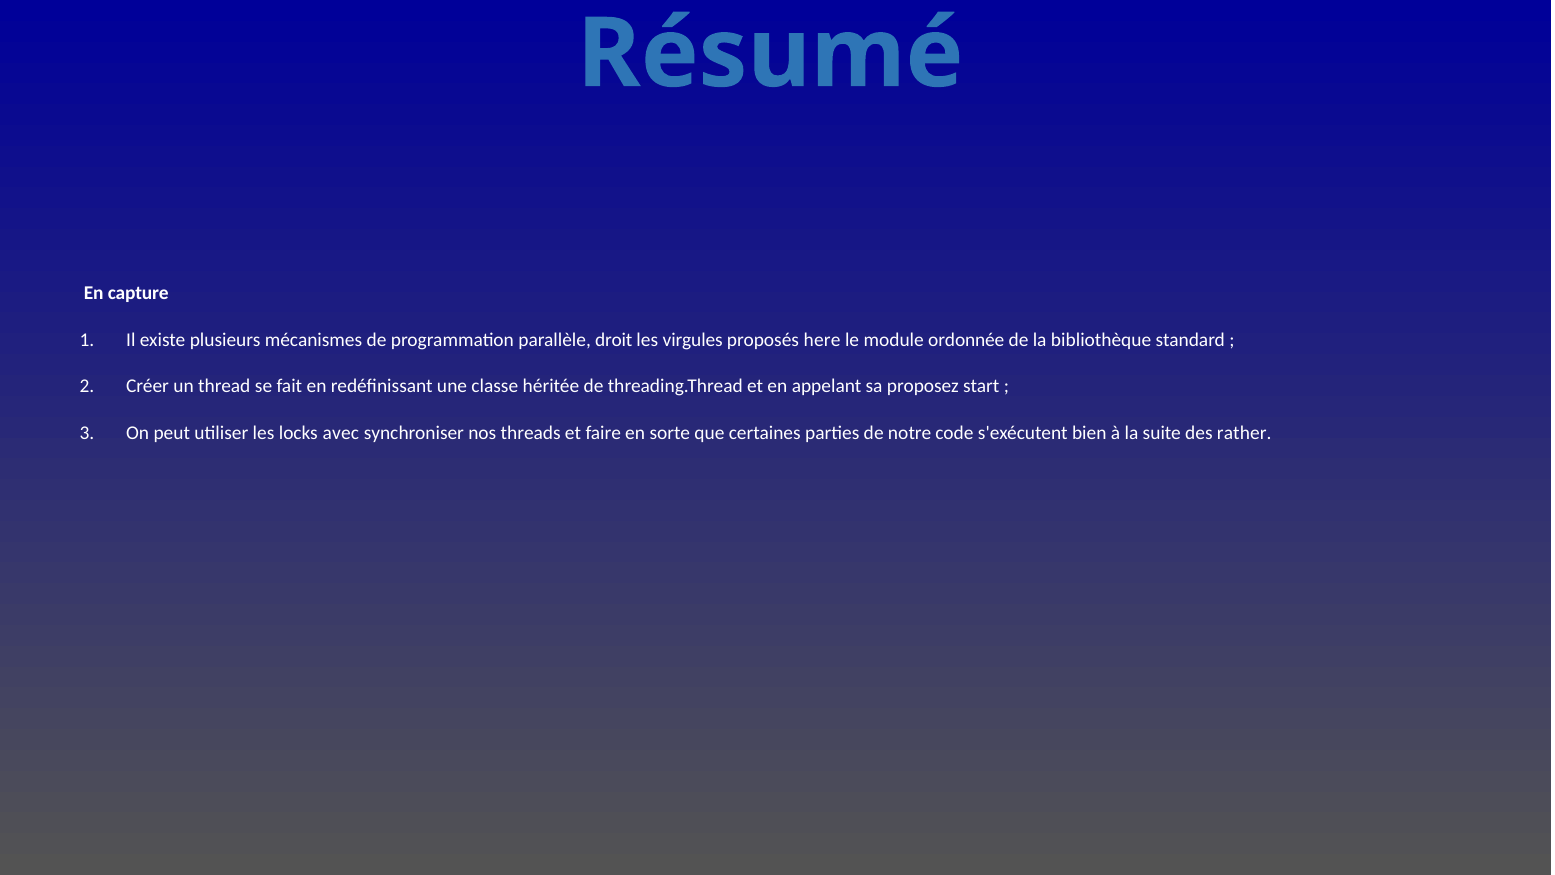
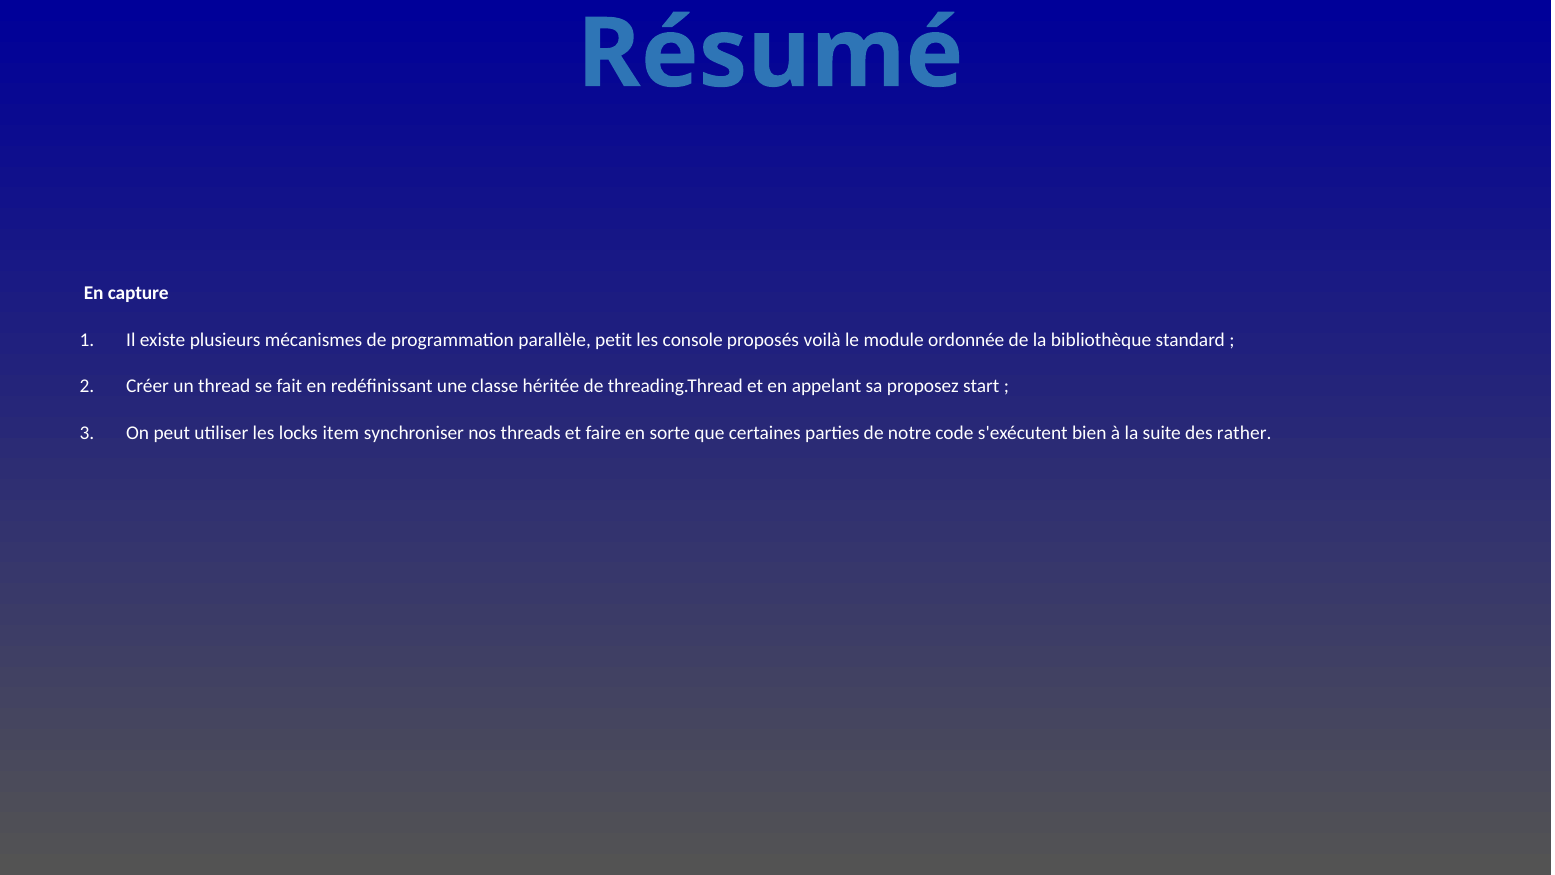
droit: droit -> petit (614, 340)
virgules: virgules -> console (693, 340)
here: here -> voilà (822, 340)
avec: avec -> item (341, 433)
